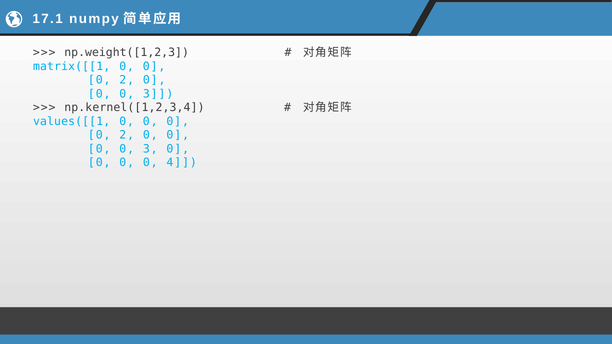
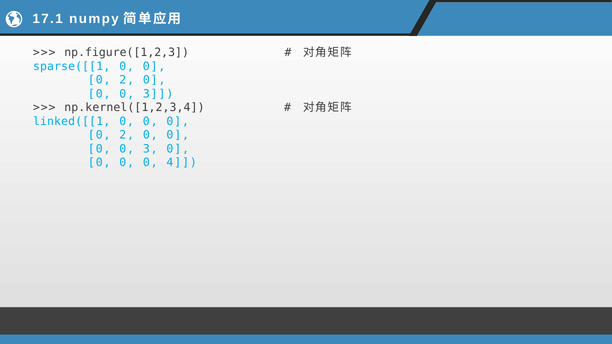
np.weight([1,2,3: np.weight([1,2,3 -> np.figure([1,2,3 (127, 53)
matrix([[1: matrix([[1 -> sparse([[1 (72, 66)
values([[1: values([[1 -> linked([[1 (72, 121)
